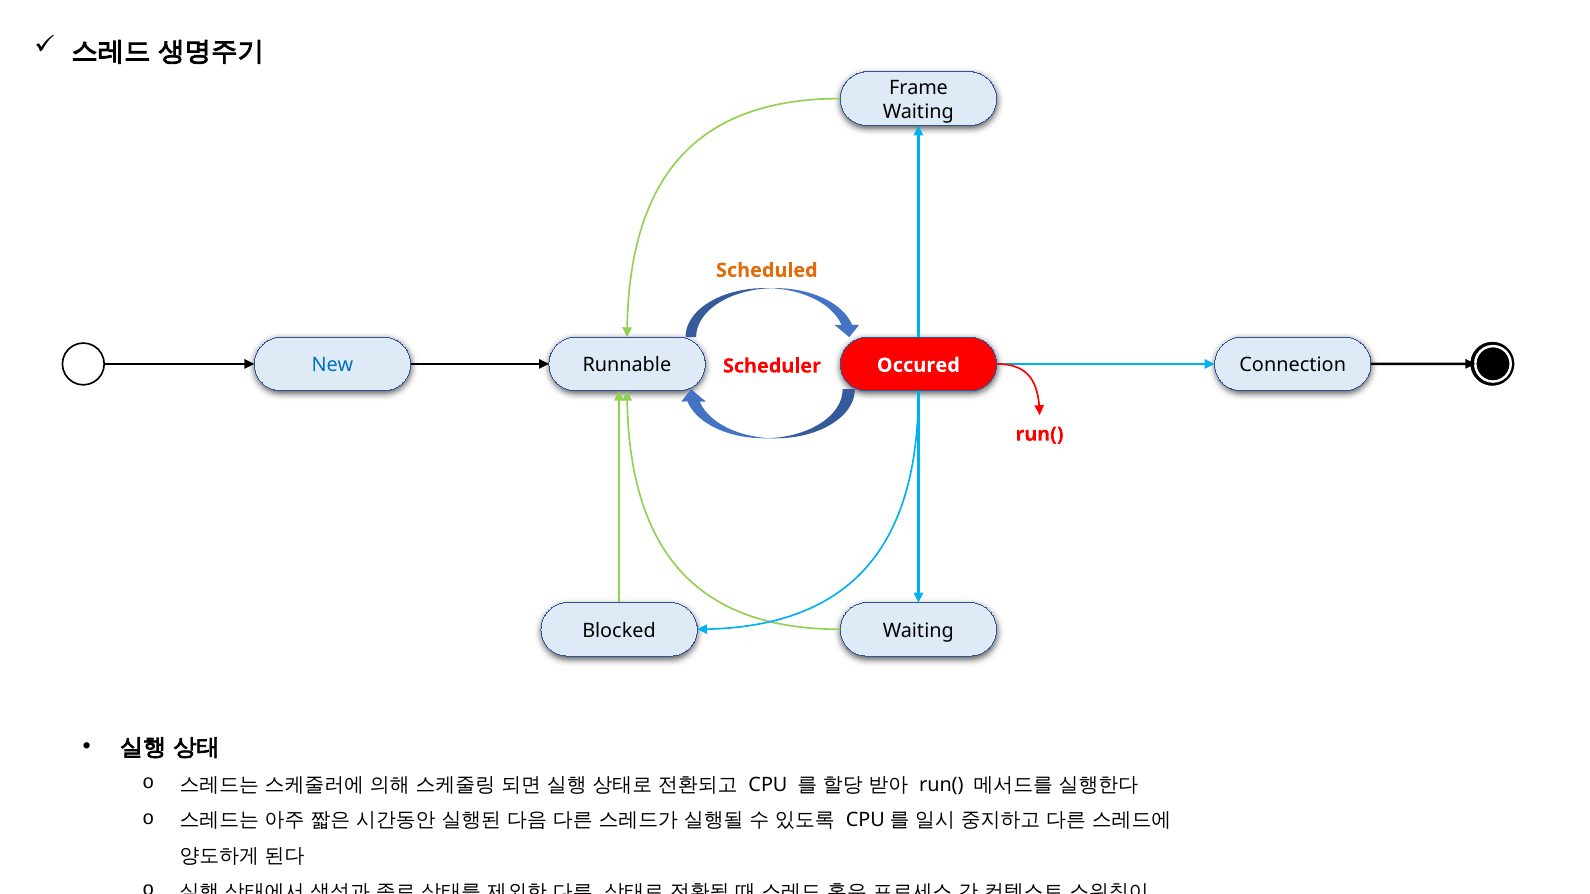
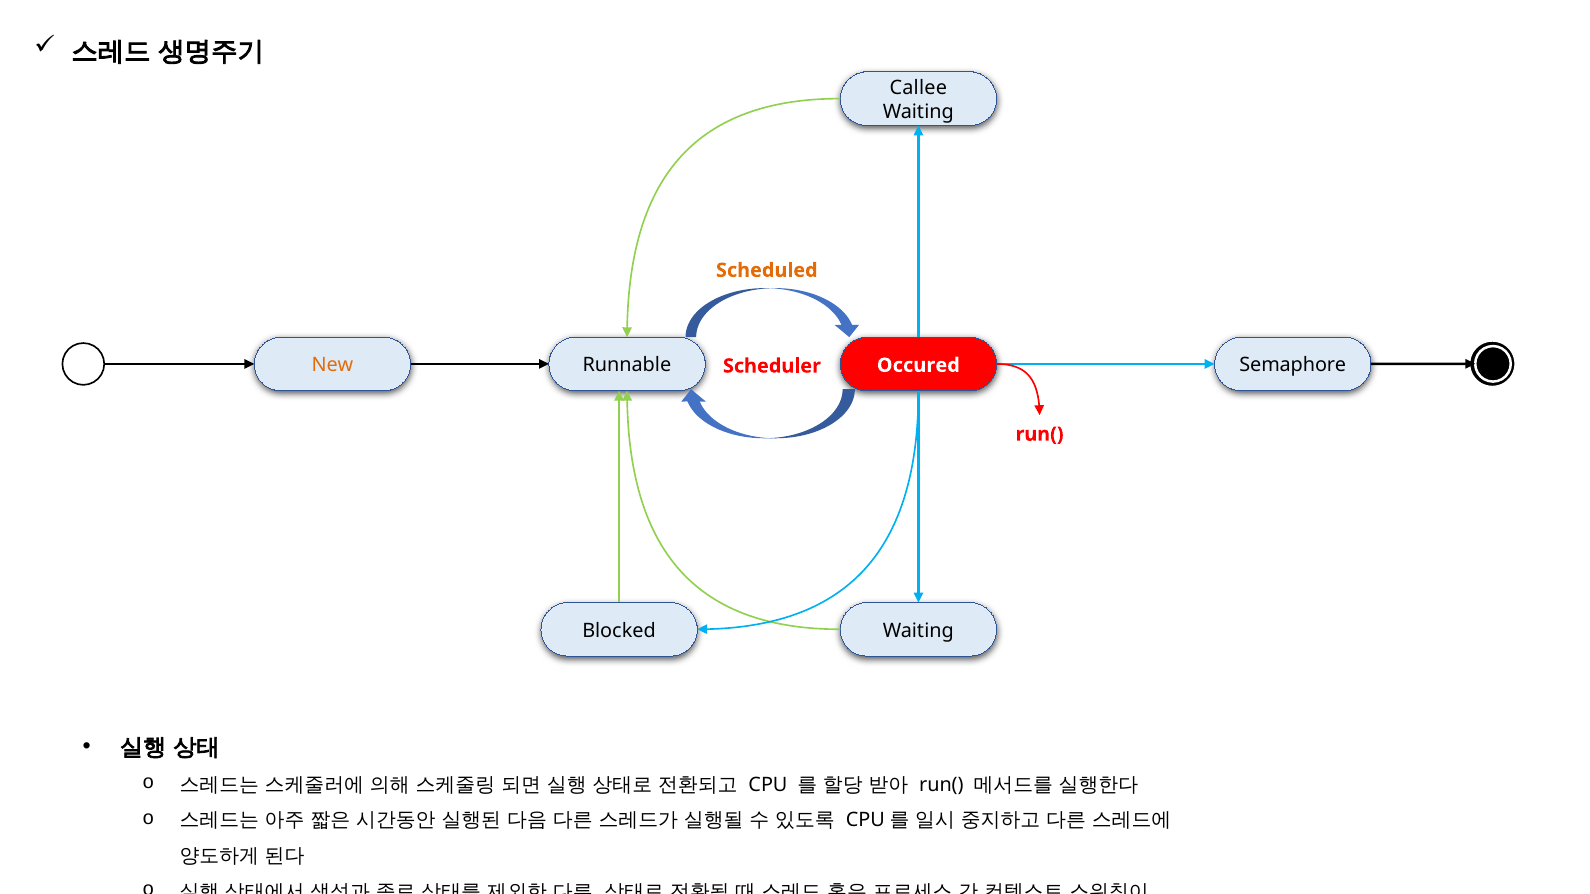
Frame: Frame -> Callee (918, 88)
New colour: blue -> orange (332, 365)
Connection: Connection -> Semaphore (1293, 365)
